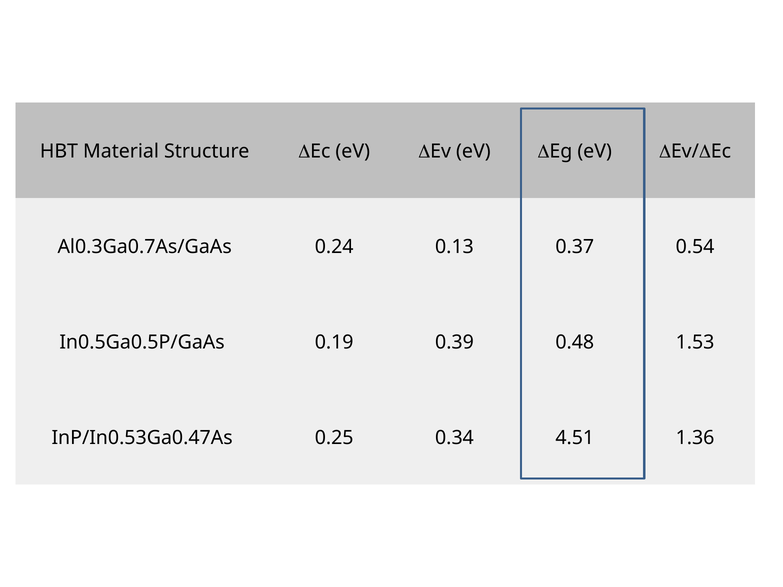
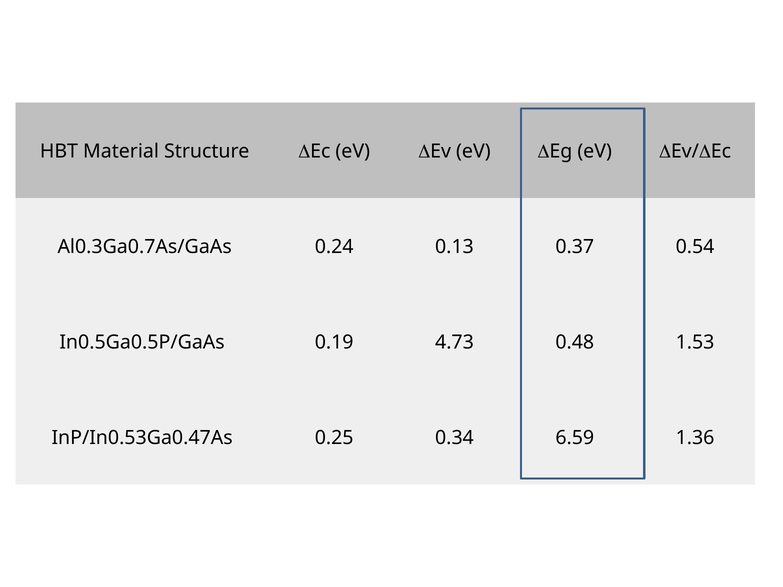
0.39: 0.39 -> 4.73 (454, 342)
4.51: 4.51 -> 6.59 (575, 438)
